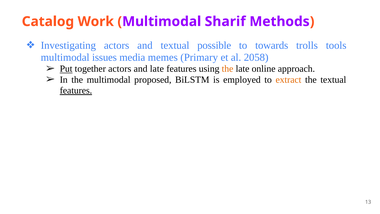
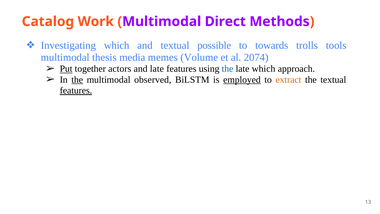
Sharif: Sharif -> Direct (225, 21)
Investigating actors: actors -> which (117, 45)
issues: issues -> thesis (104, 57)
Primary: Primary -> Volume (199, 57)
2058: 2058 -> 2074 (256, 57)
the colour: orange -> blue (228, 69)
late online: online -> which (264, 69)
the underline: none -> present (77, 80)
proposed: proposed -> observed (153, 80)
employed underline: none -> present (242, 80)
